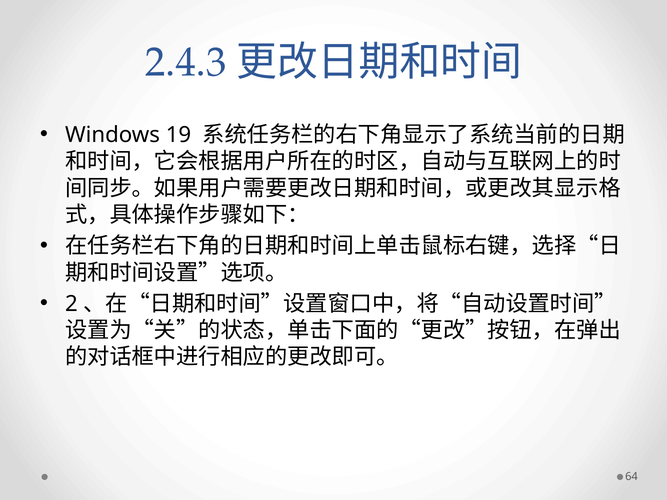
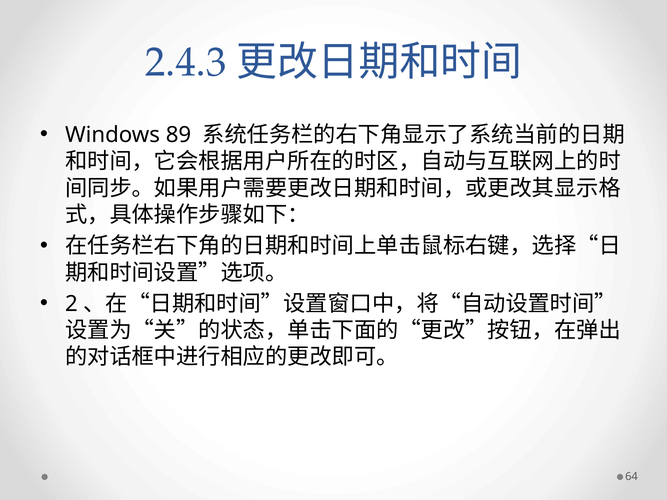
19: 19 -> 89 (178, 135)
